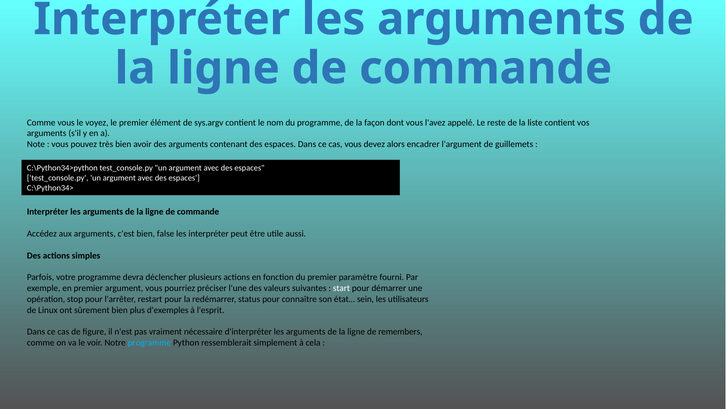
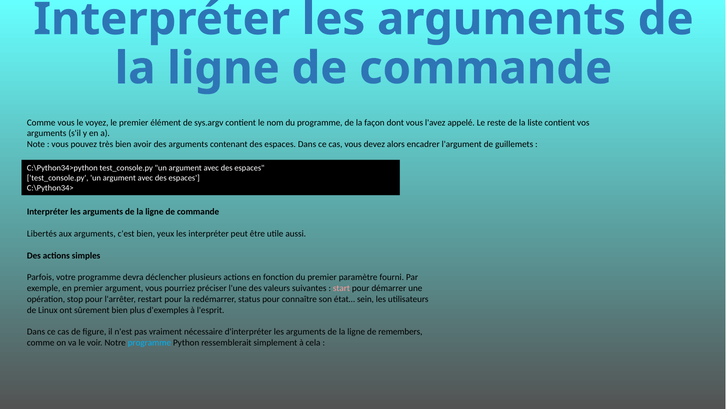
Accédez: Accédez -> Libertés (42, 234)
false: false -> yeux (166, 234)
start colour: white -> pink (341, 288)
